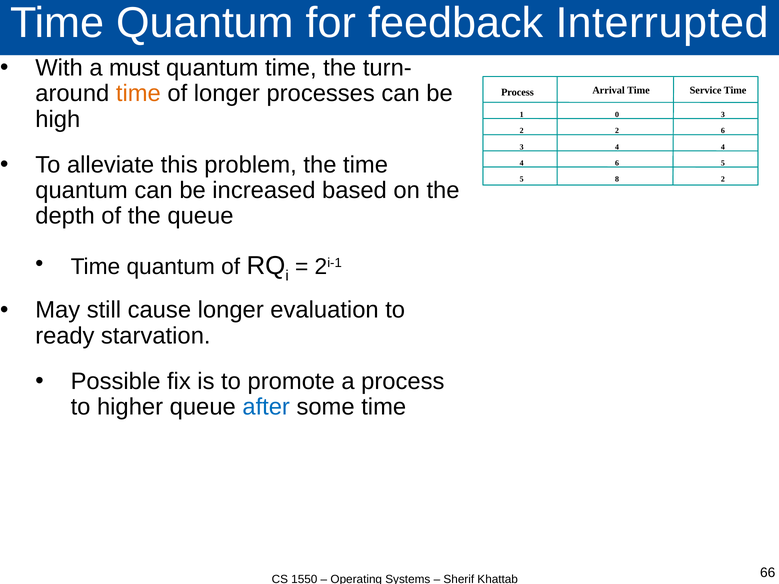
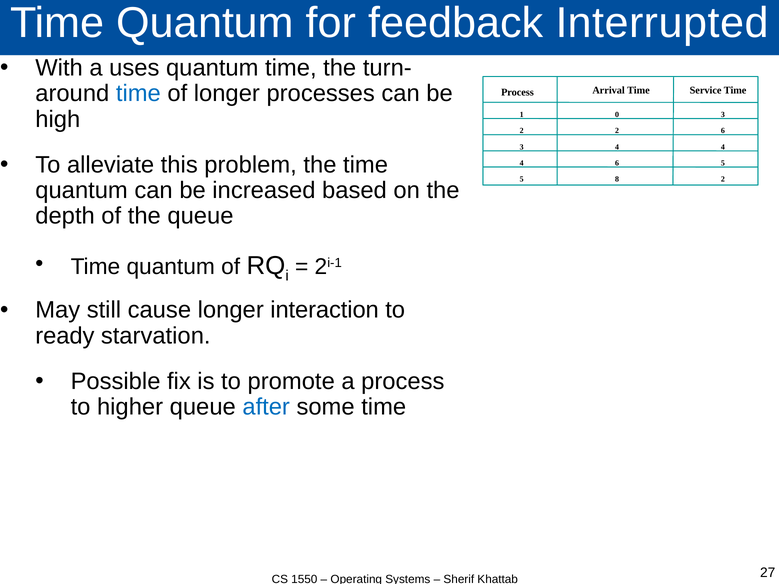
must: must -> uses (134, 68)
time colour: orange -> blue (138, 94)
evaluation: evaluation -> interaction (325, 310)
66: 66 -> 27 (768, 573)
